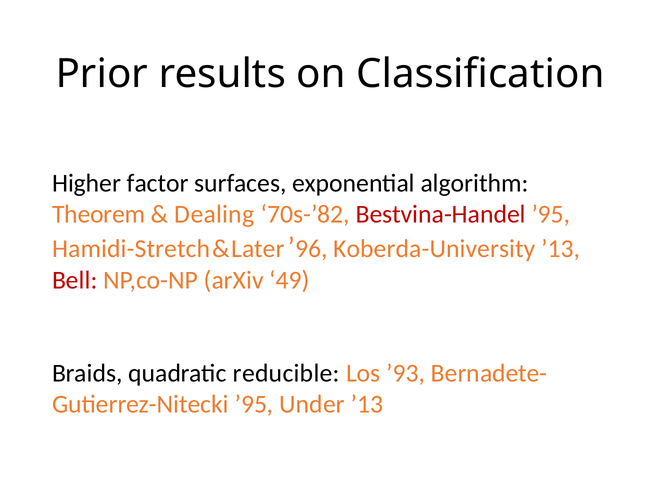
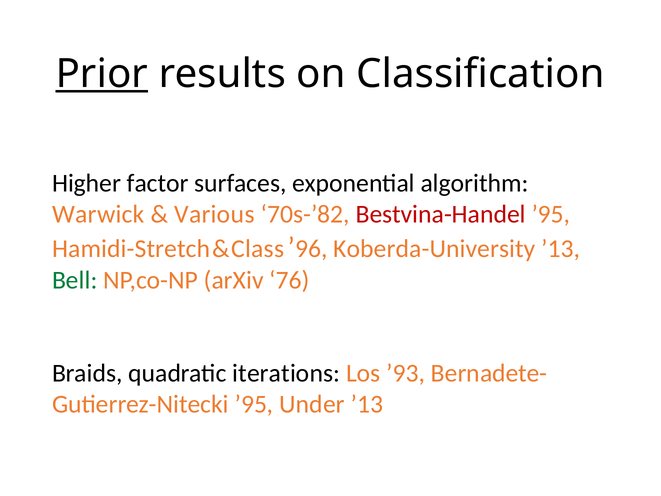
Prior underline: none -> present (102, 74)
Theorem: Theorem -> Warwick (98, 214)
Dealing: Dealing -> Various (214, 214)
Later: Later -> Class (258, 249)
Bell colour: red -> green (75, 280)
49: 49 -> 76 (290, 280)
reducible: reducible -> iterations (286, 373)
